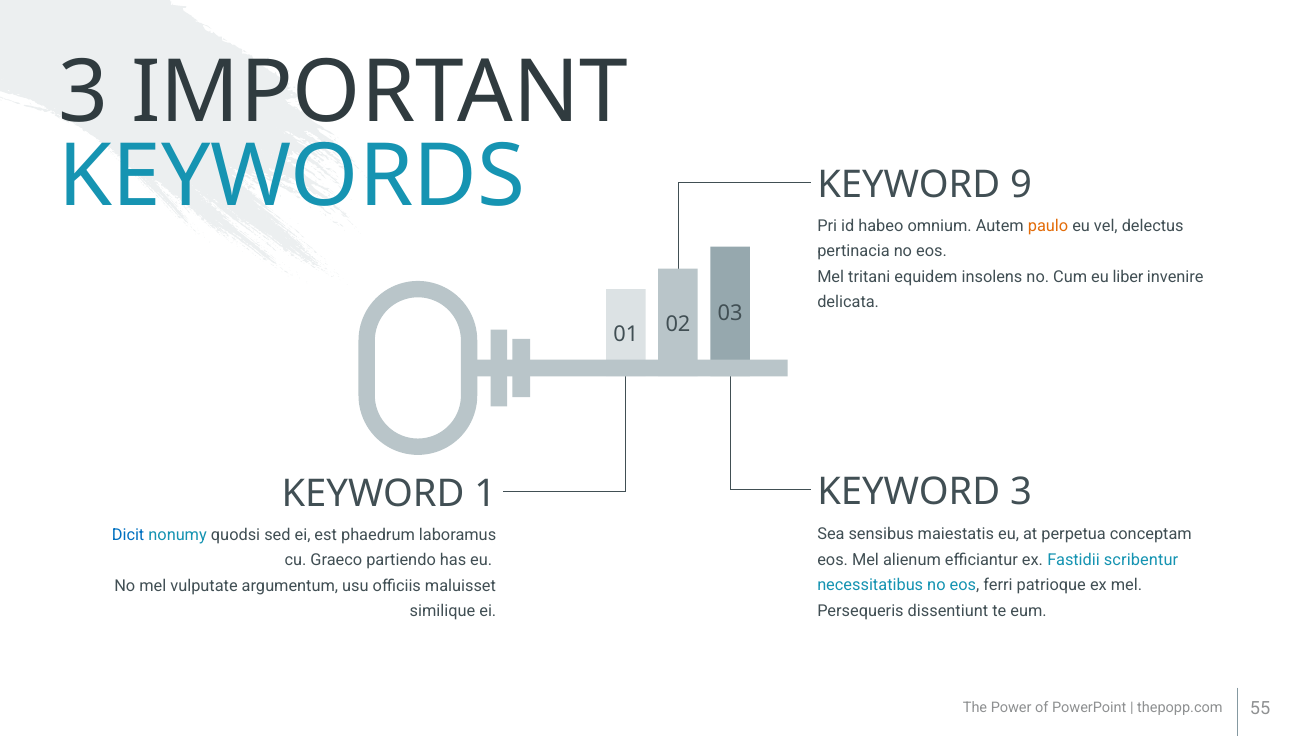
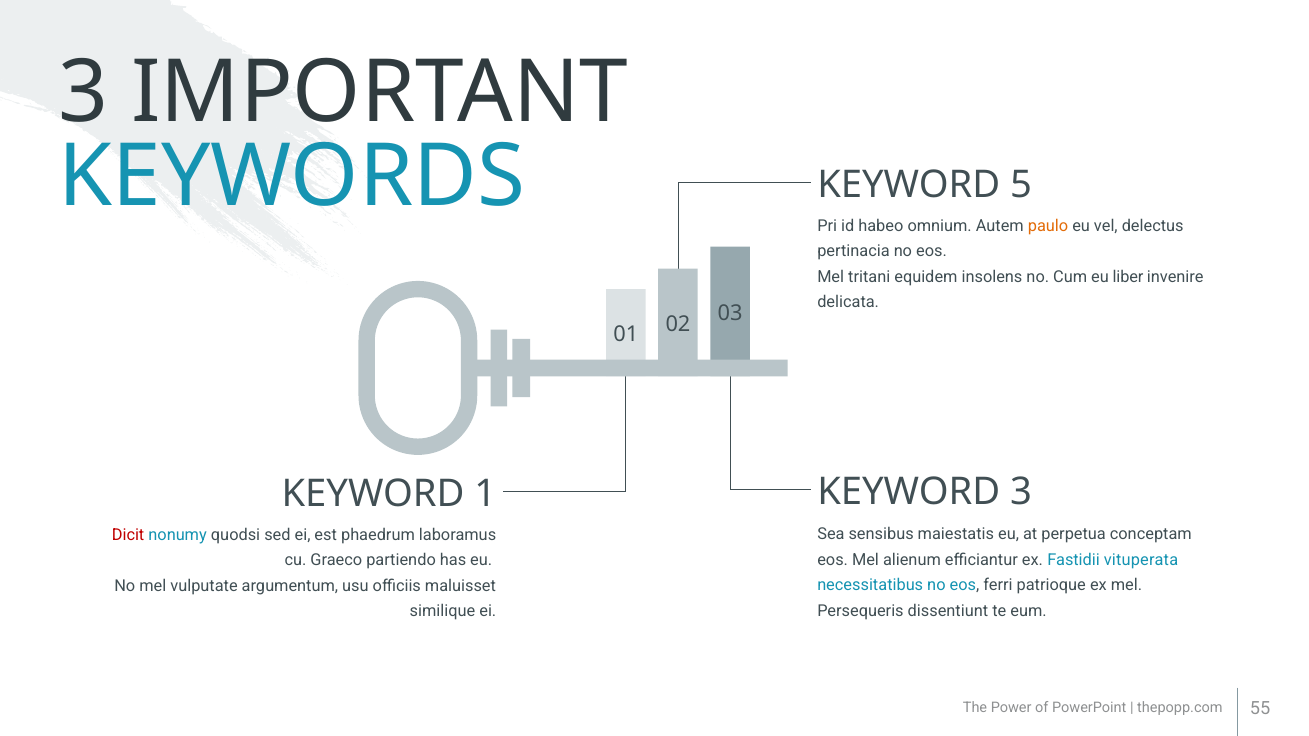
9: 9 -> 5 (1021, 185)
Dicit colour: blue -> red (128, 535)
scribentur: scribentur -> vituperata (1141, 560)
